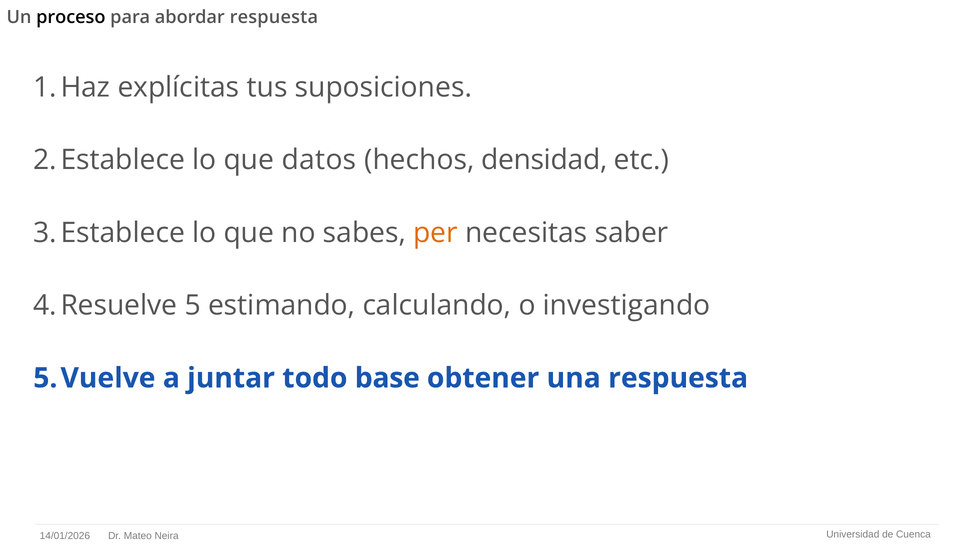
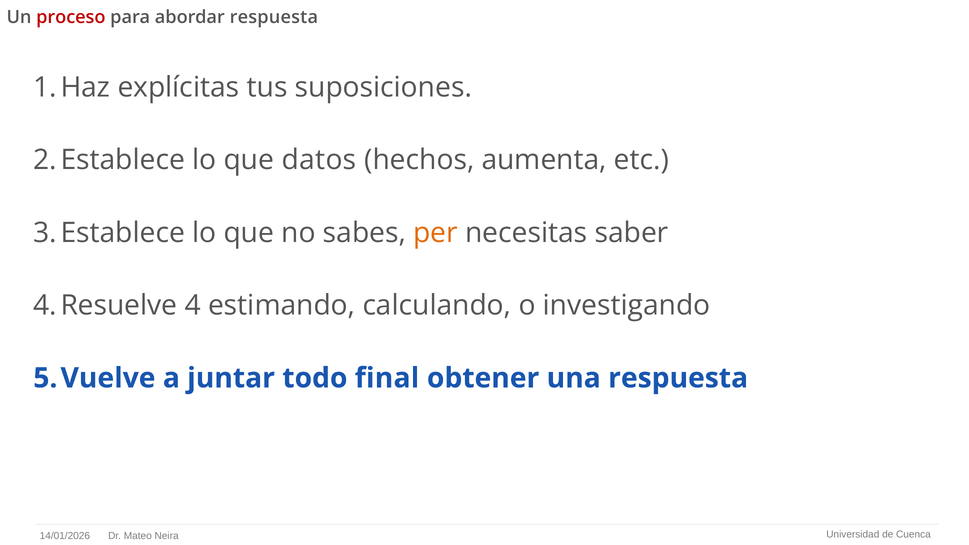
proceso colour: black -> red (71, 17)
densidad: densidad -> aumenta (544, 160)
5: 5 -> 4 (193, 306)
base: base -> final (387, 378)
